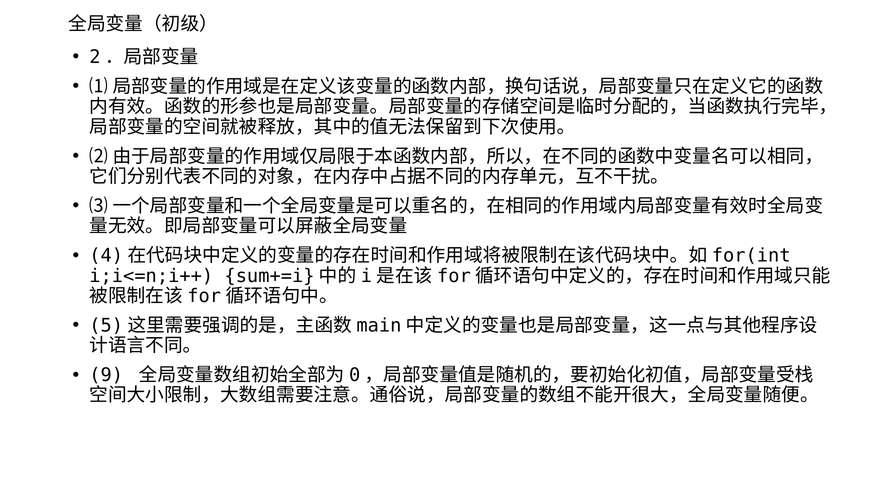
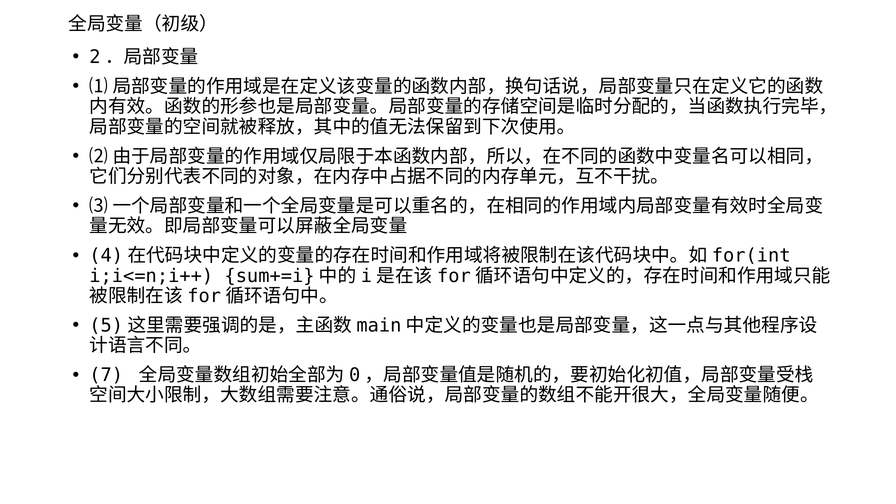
9: 9 -> 7 (106, 375)
